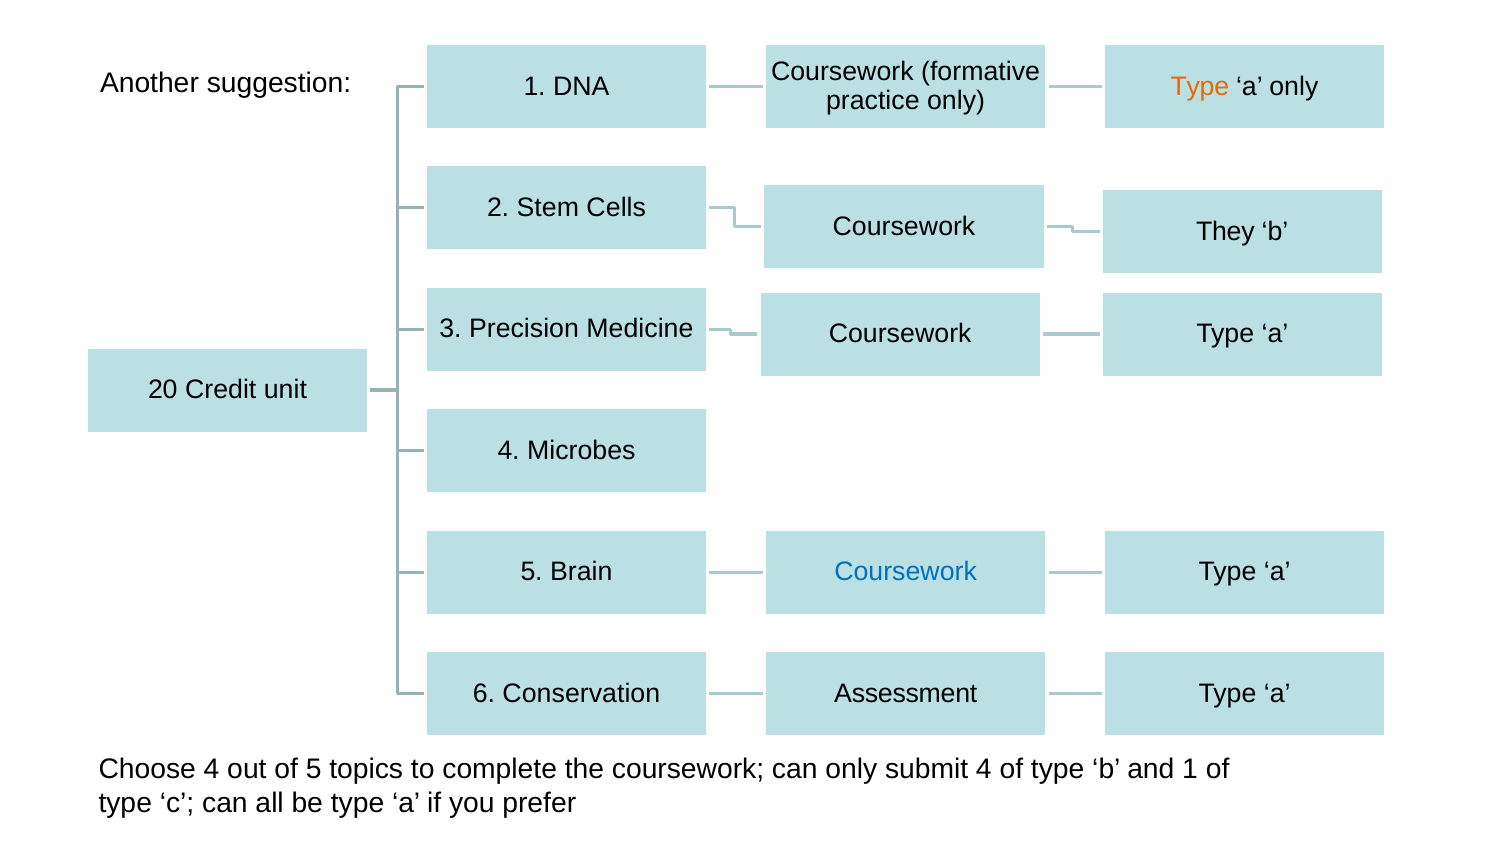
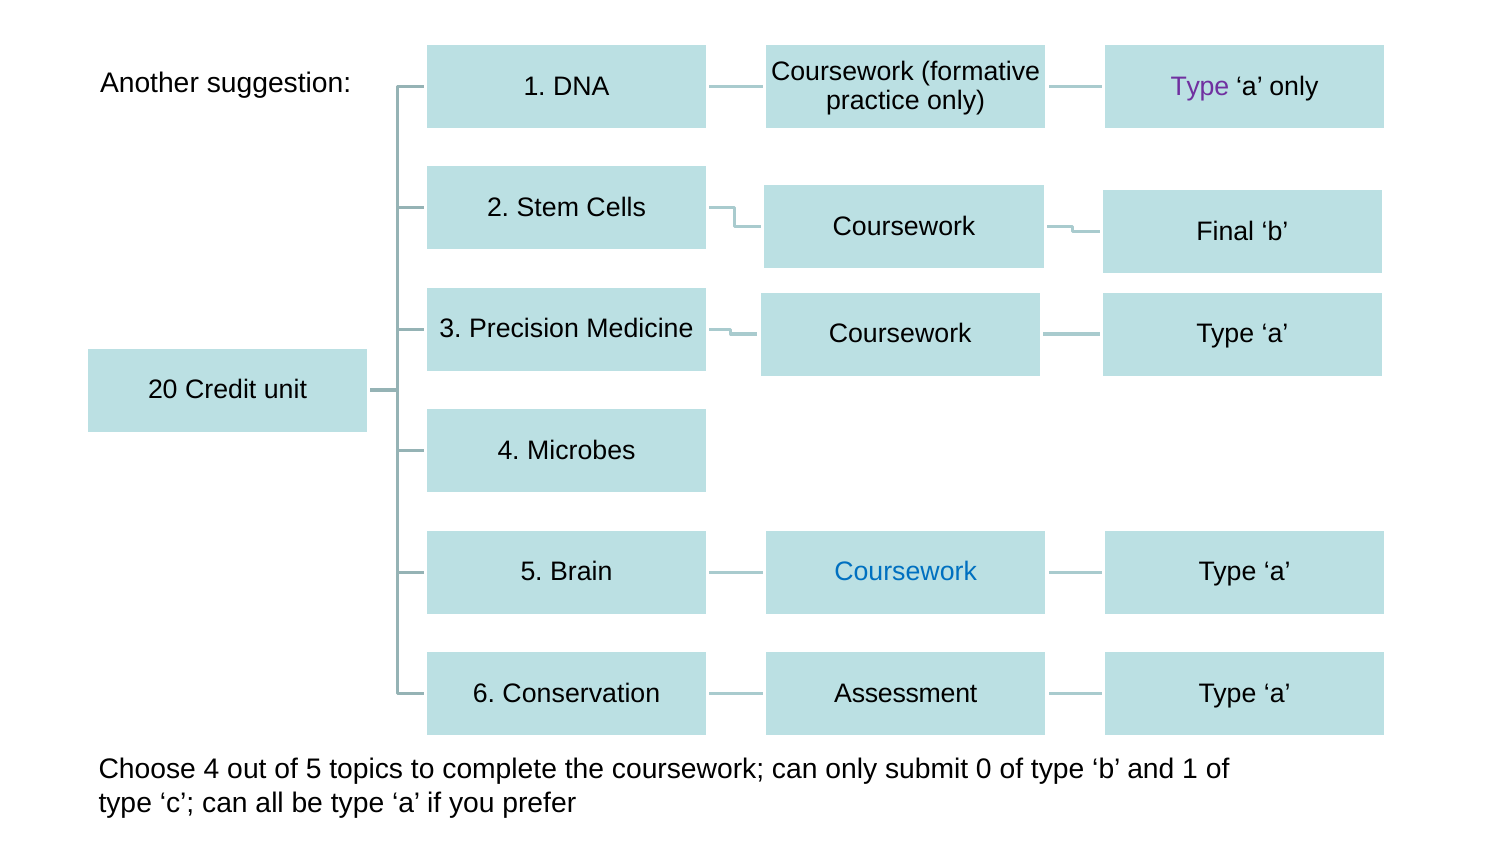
Type colour: orange -> purple (1200, 86)
They: They -> Final (1225, 231)
submit 4: 4 -> 0 (984, 769)
